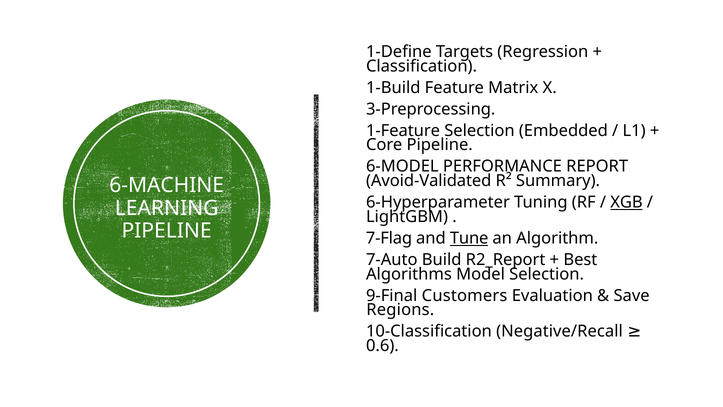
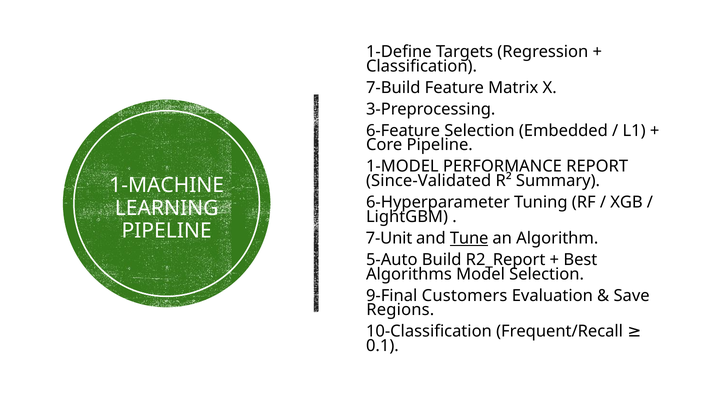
1-Build: 1-Build -> 7-Build (393, 88)
1-Feature: 1-Feature -> 6-Feature (403, 131)
6-MODEL: 6-MODEL -> 1-MODEL (402, 166)
Avoid-Validated: Avoid-Validated -> Since-Validated (429, 181)
6-MACHINE: 6-MACHINE -> 1-MACHINE (167, 185)
XGB underline: present -> none (627, 202)
7-Flag: 7-Flag -> 7-Unit (389, 238)
7-Auto: 7-Auto -> 5-Auto (392, 260)
Negative/Recall: Negative/Recall -> Frequent/Recall (560, 331)
0.6: 0.6 -> 0.1 (382, 345)
